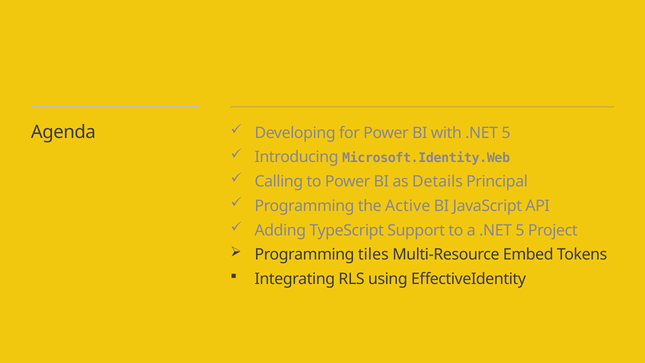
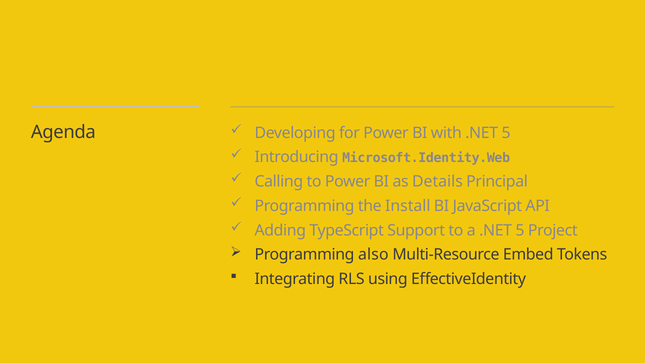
Active: Active -> Install (408, 206)
tiles: tiles -> also (373, 255)
